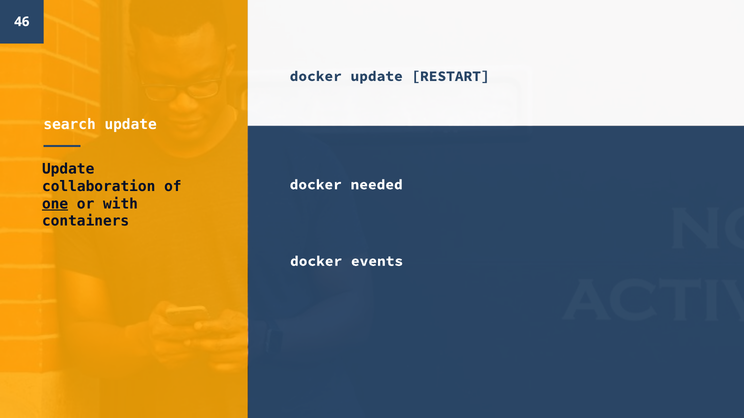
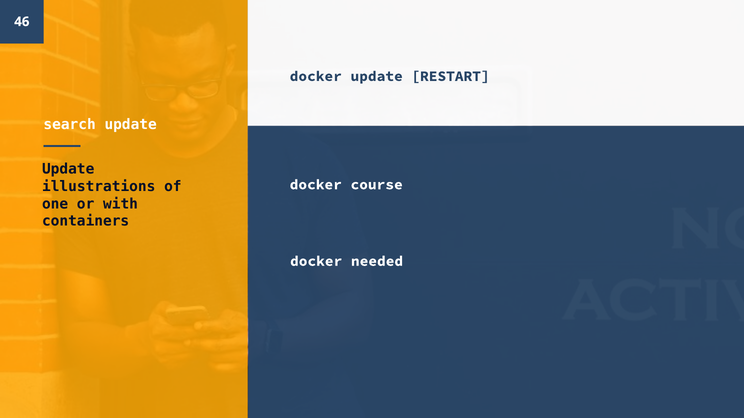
collaboration: collaboration -> illustrations (99, 187)
needed: needed -> course (377, 185)
one underline: present -> none (55, 204)
events: events -> needed (377, 261)
